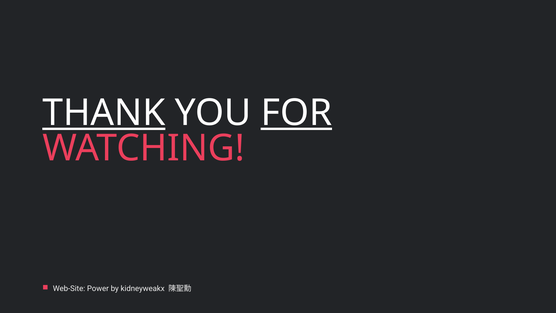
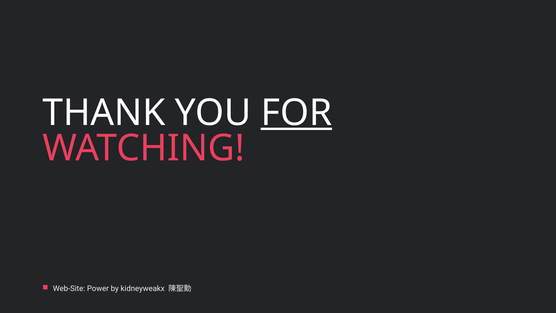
THANK underline: present -> none (104, 113)
